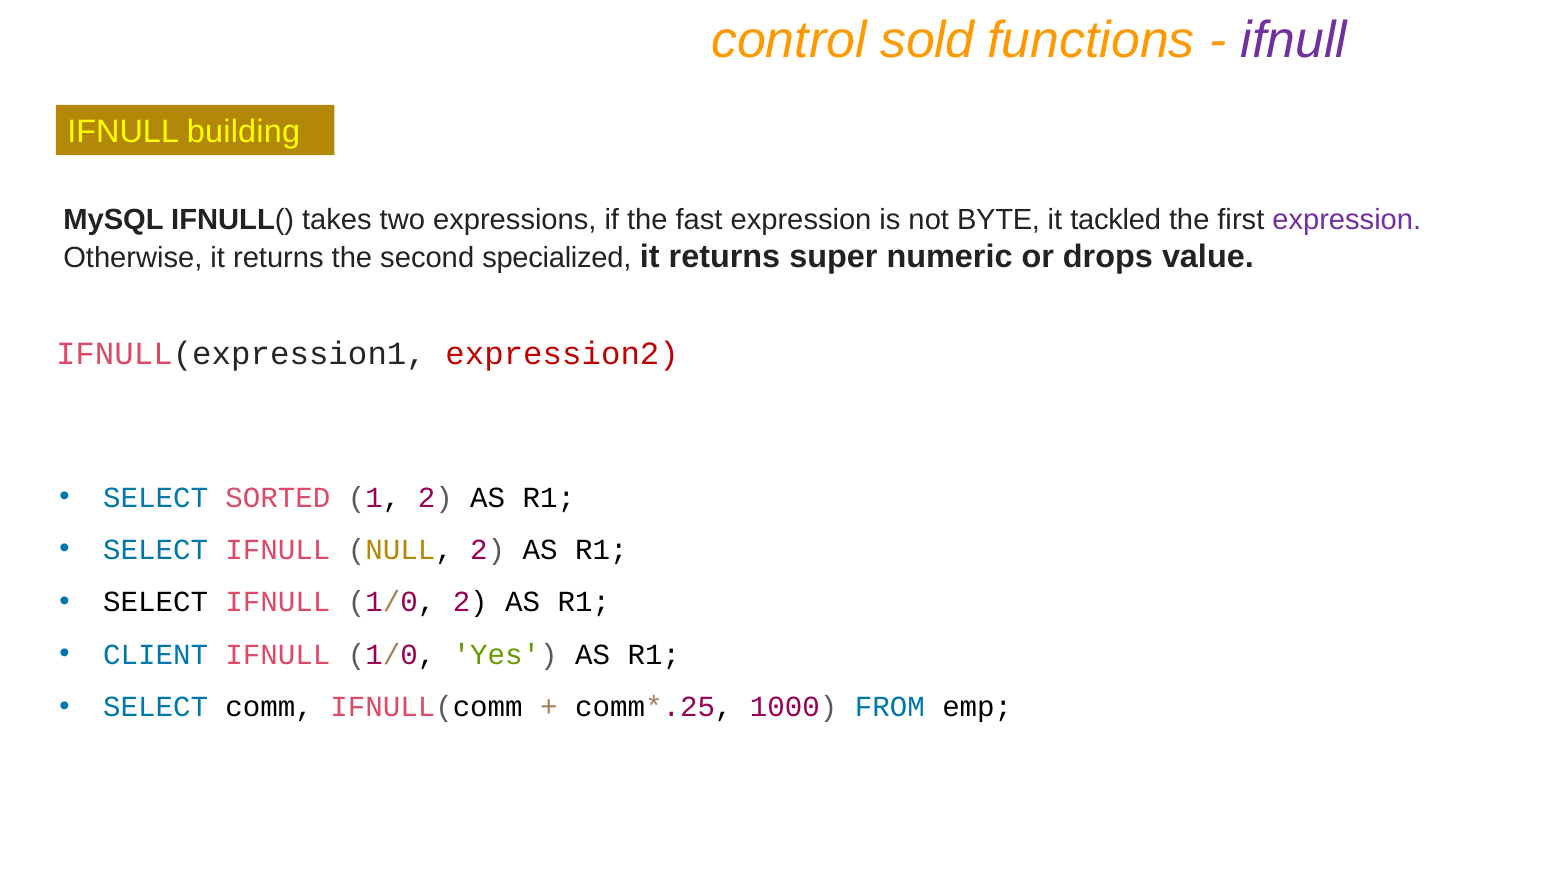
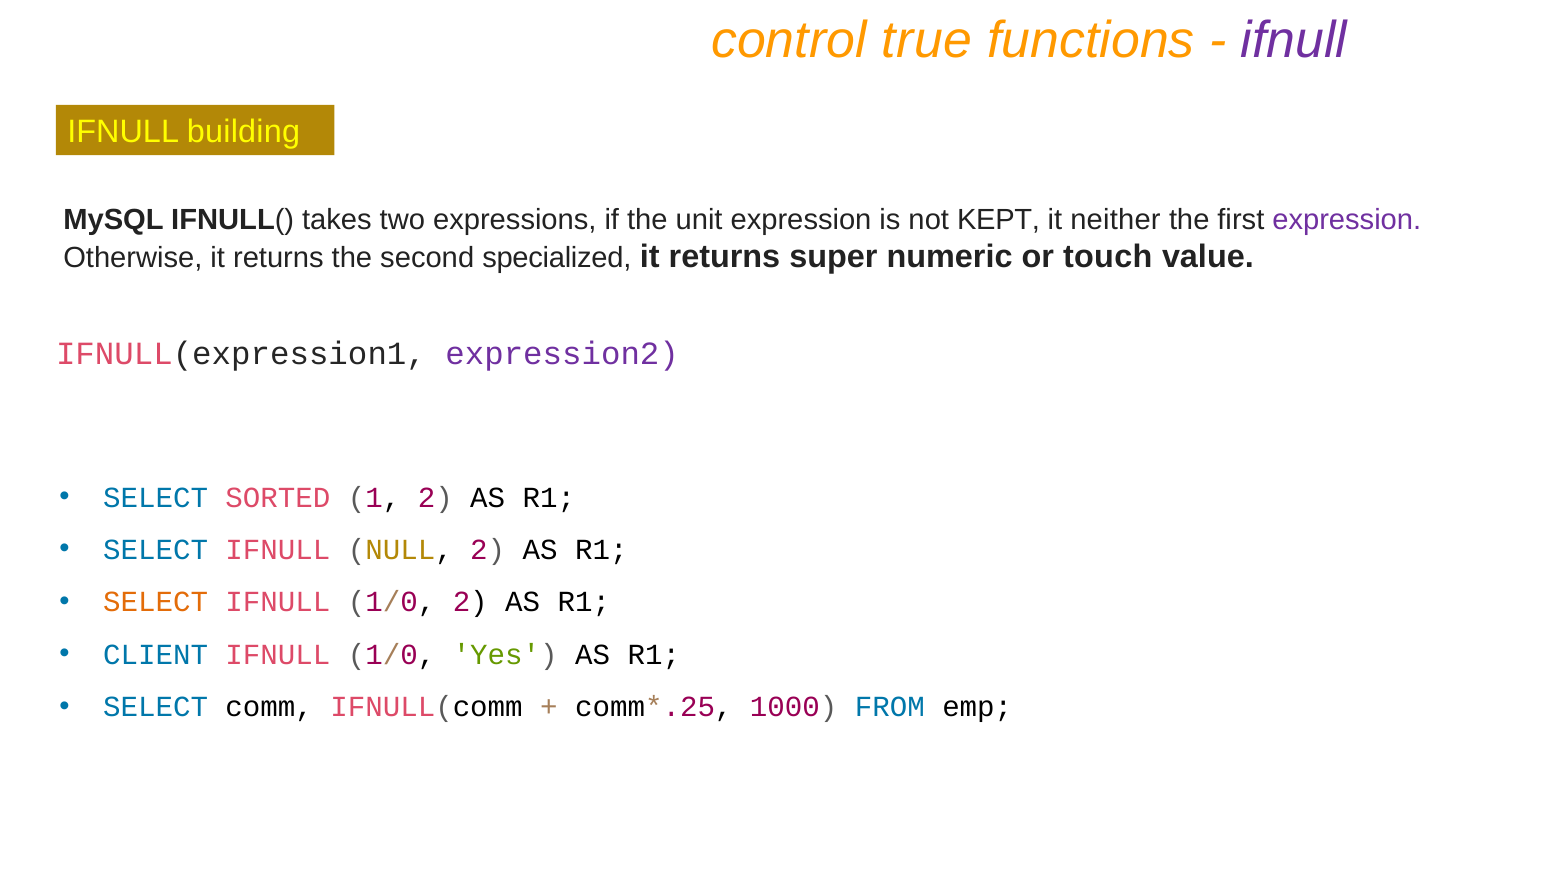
sold: sold -> true (927, 40)
fast: fast -> unit (699, 220)
BYTE: BYTE -> KEPT (999, 220)
tackled: tackled -> neither (1115, 220)
drops: drops -> touch (1108, 257)
expression2 colour: red -> purple (562, 353)
SELECT colour: black -> orange (156, 602)
